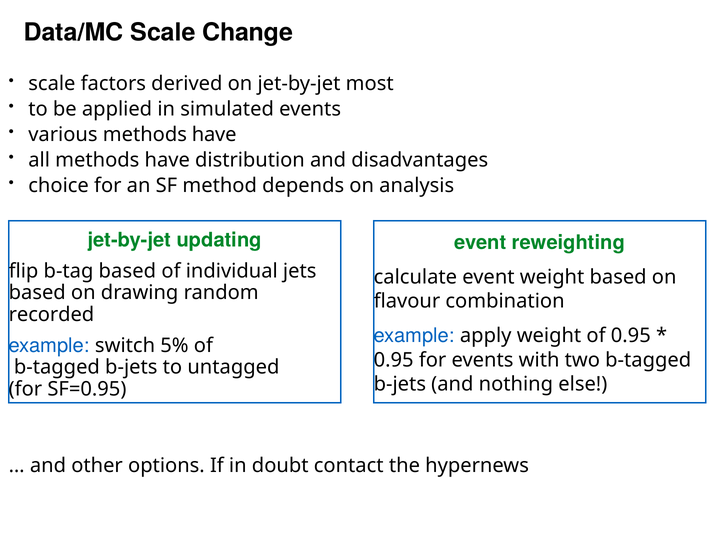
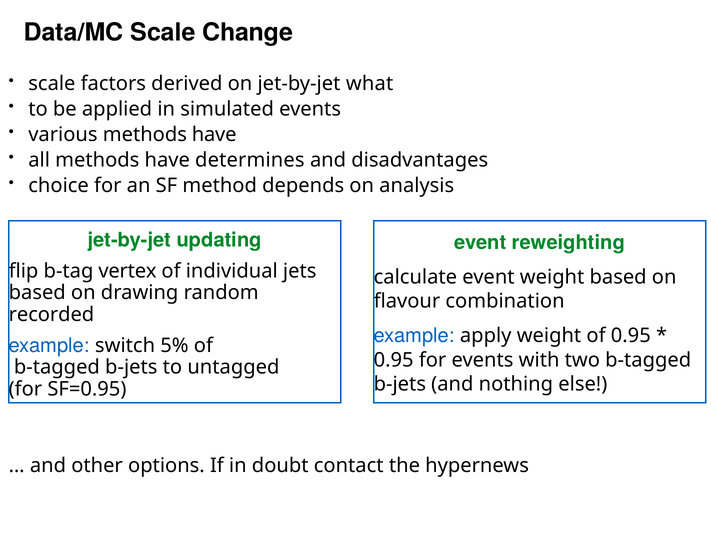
most: most -> what (370, 84)
distribution: distribution -> determines (250, 160)
b-tag based: based -> vertex (128, 271)
